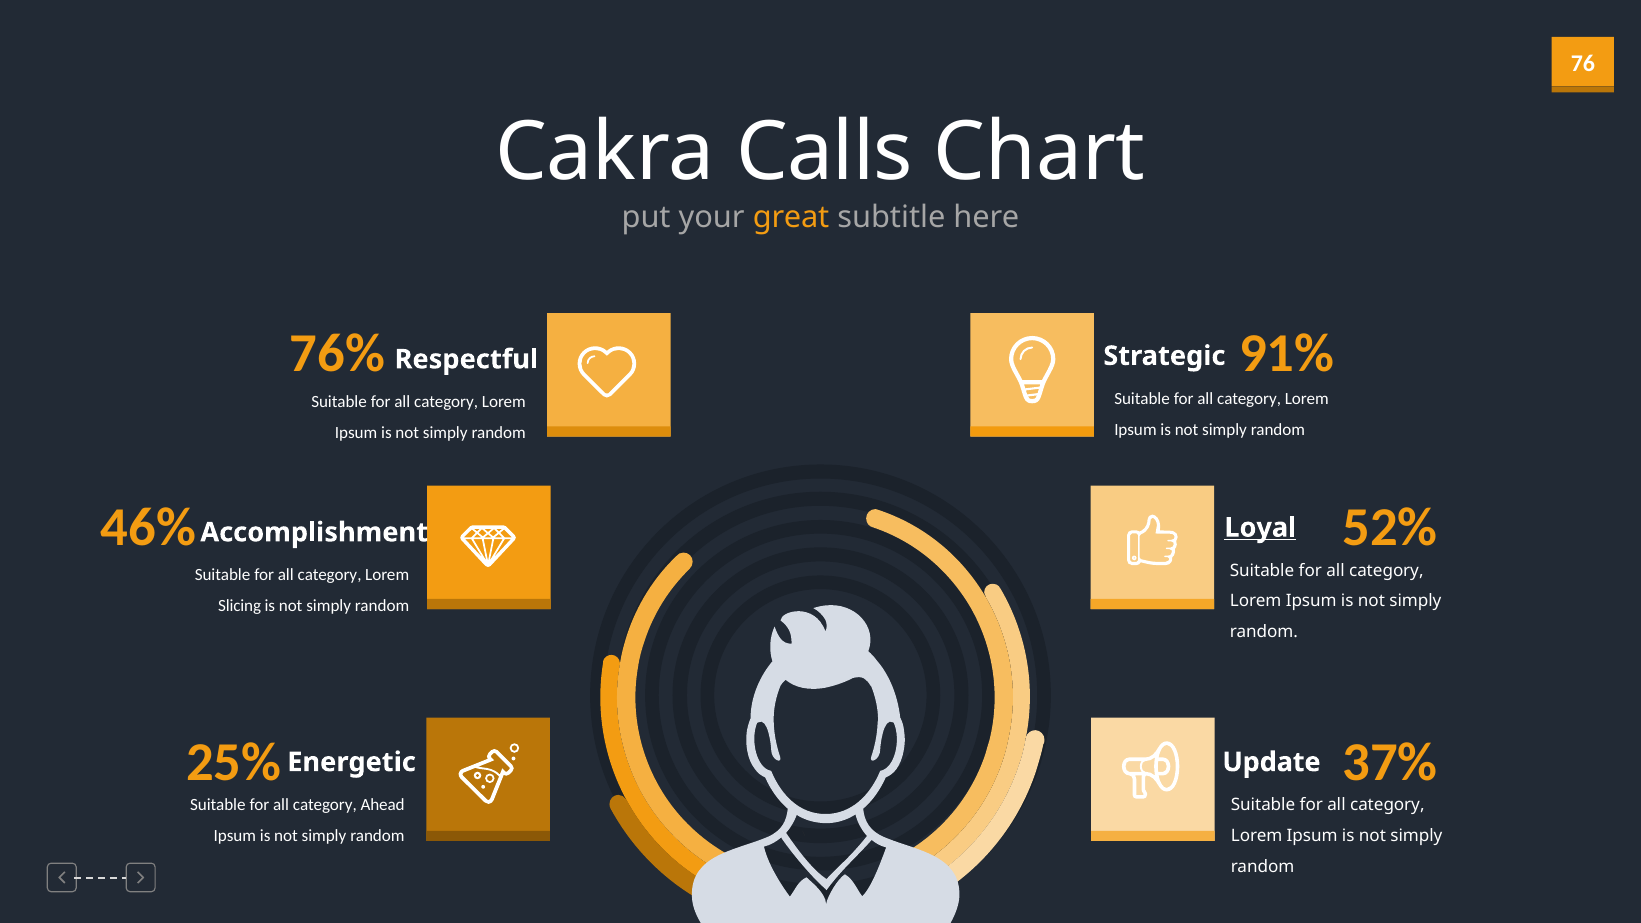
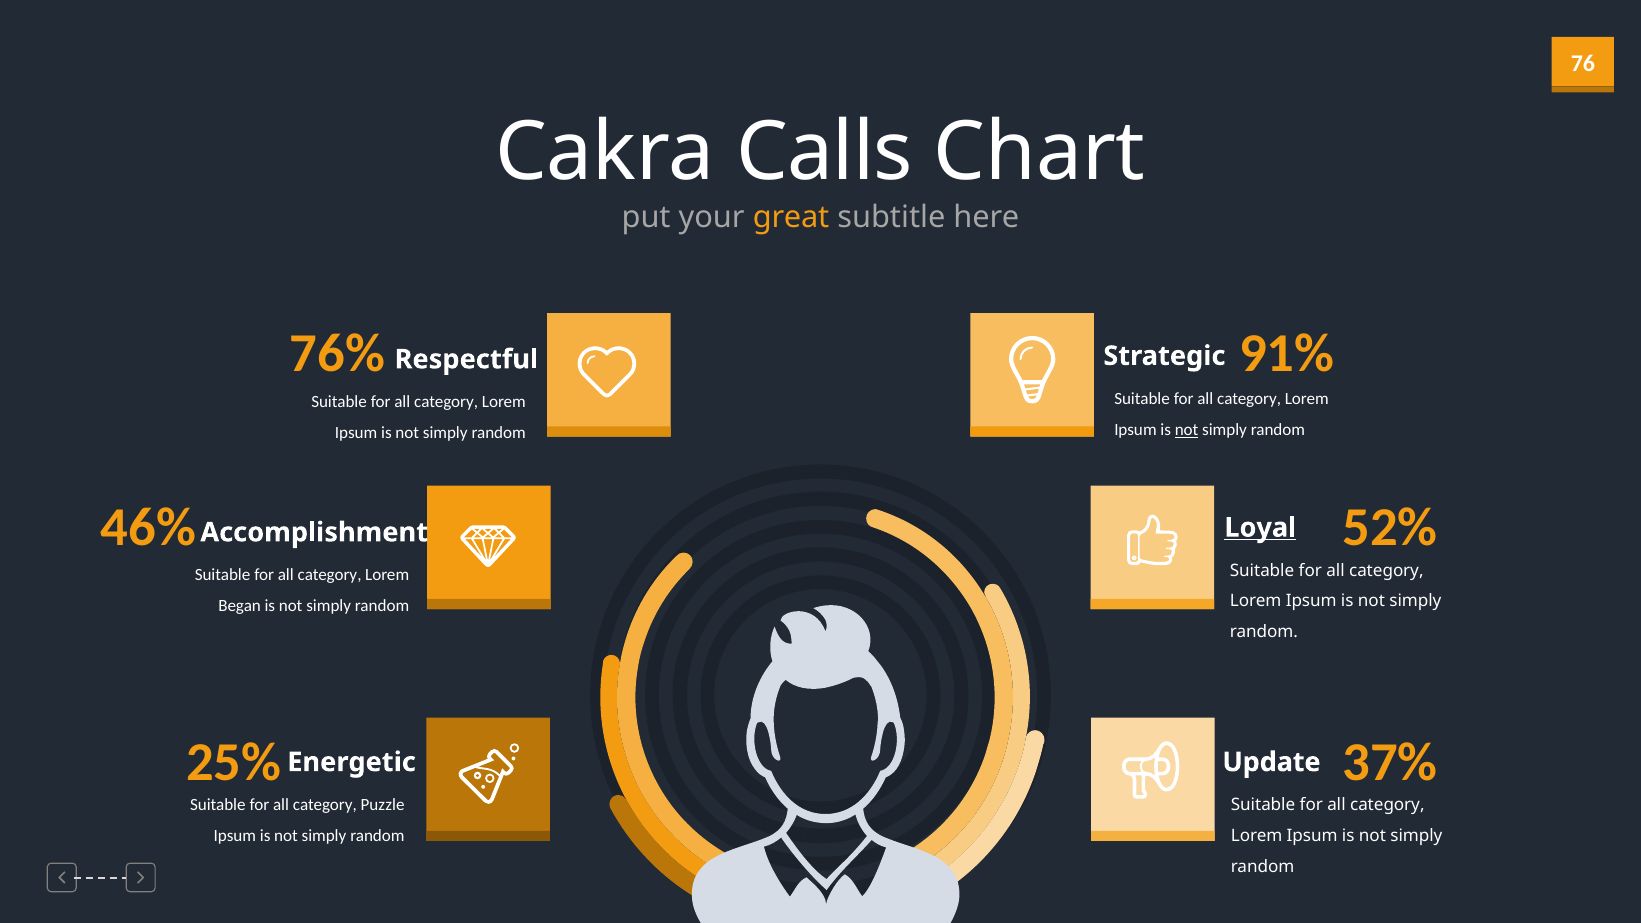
not underline: none -> present (1187, 430)
Slicing: Slicing -> Began (240, 606)
Ahead: Ahead -> Puzzle (383, 805)
